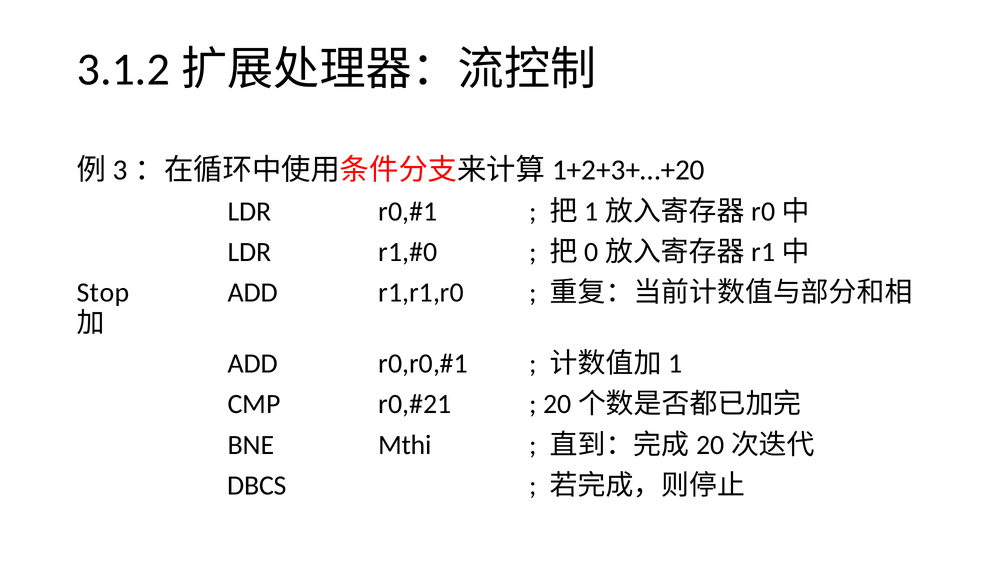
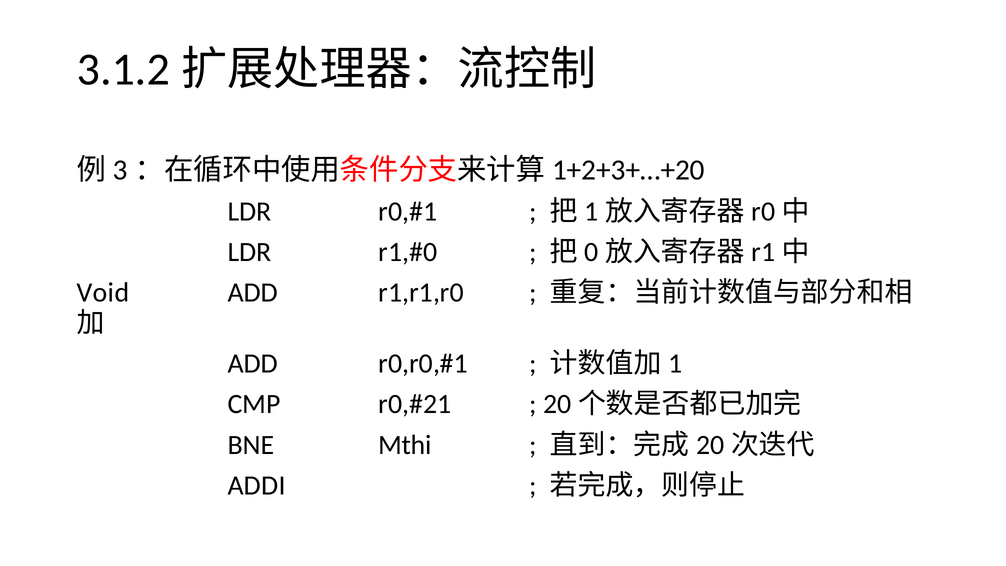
Stop: Stop -> Void (103, 293)
DBCS: DBCS -> ADDI (257, 485)
